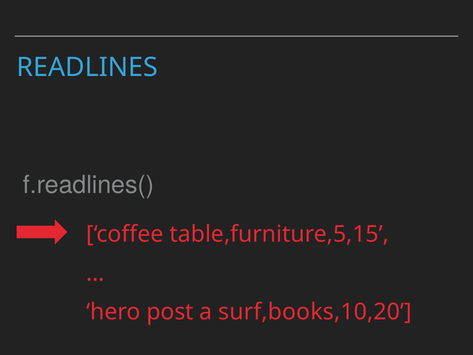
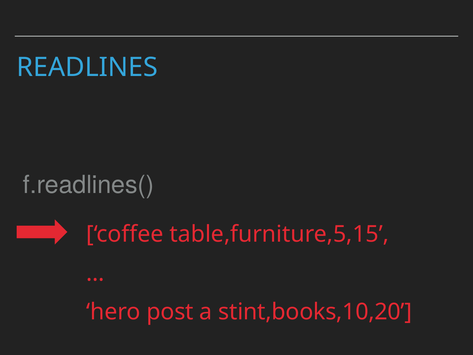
surf,books,10,20: surf,books,10,20 -> stint,books,10,20 (315, 312)
